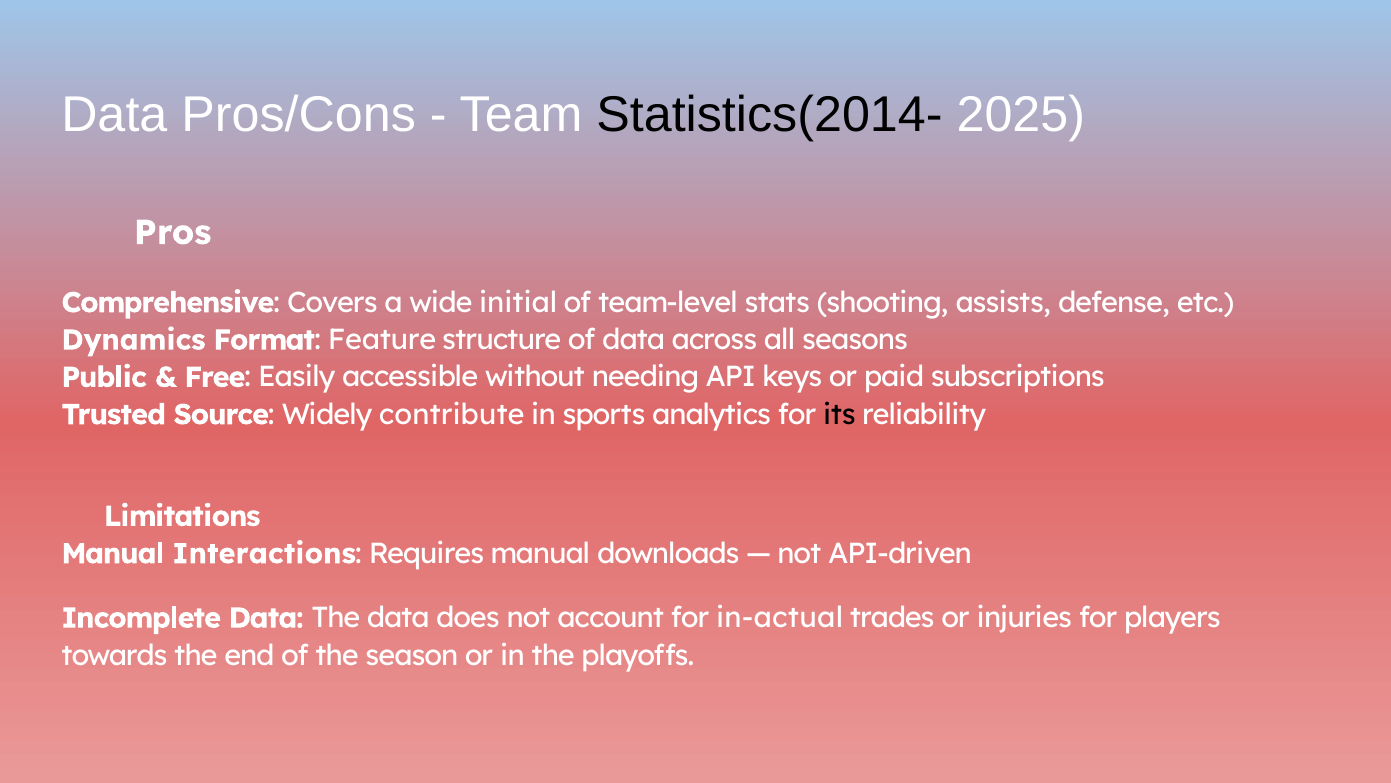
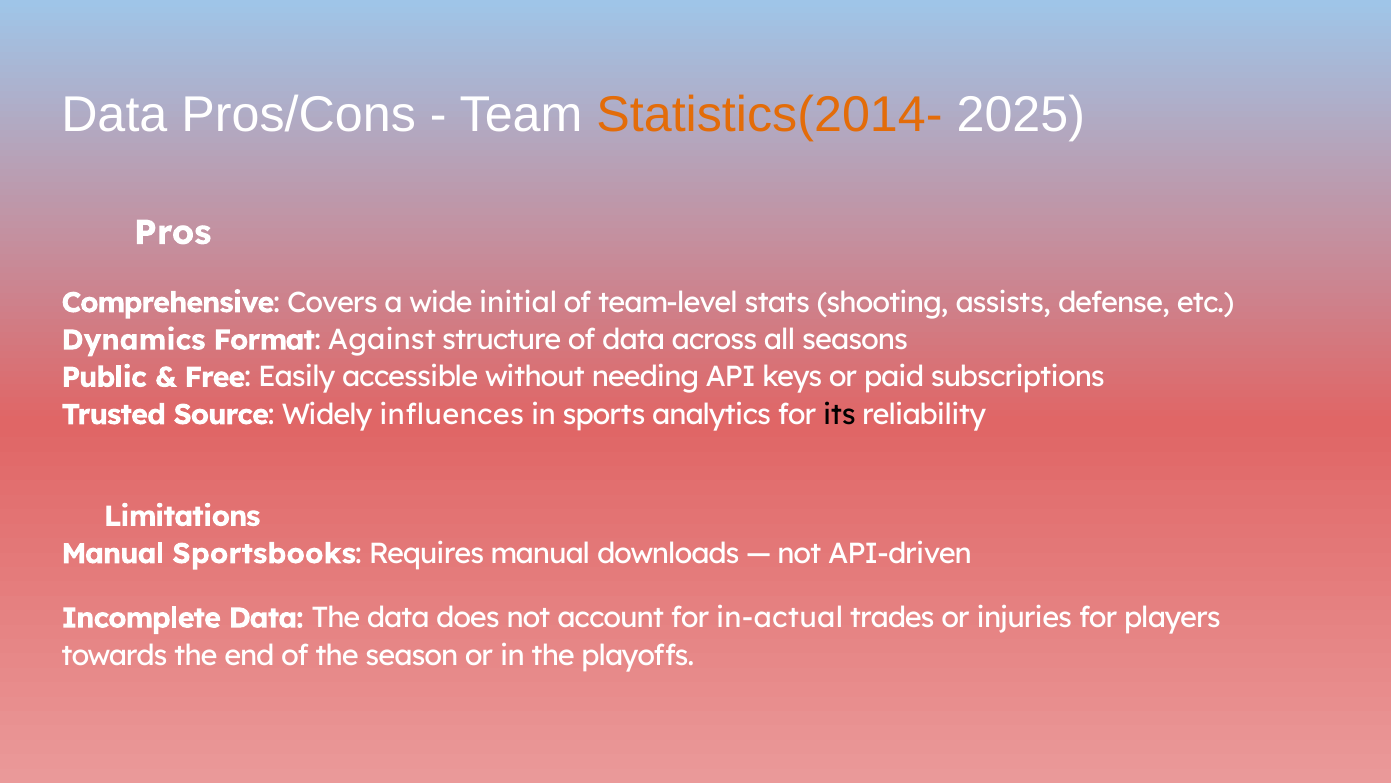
Statistics(2014- colour: black -> orange (769, 115)
Feature: Feature -> Against (382, 340)
contribute: contribute -> influences (452, 414)
Interactions: Interactions -> Sportsbooks (264, 553)
